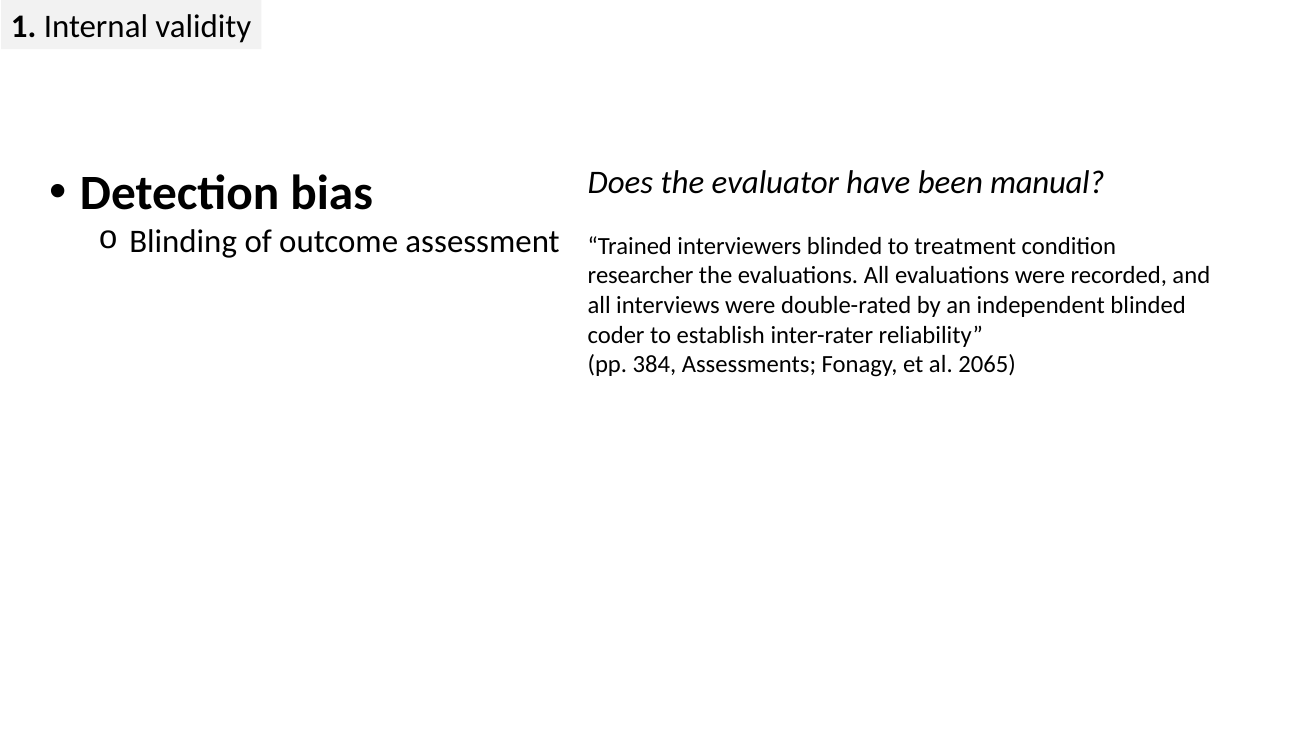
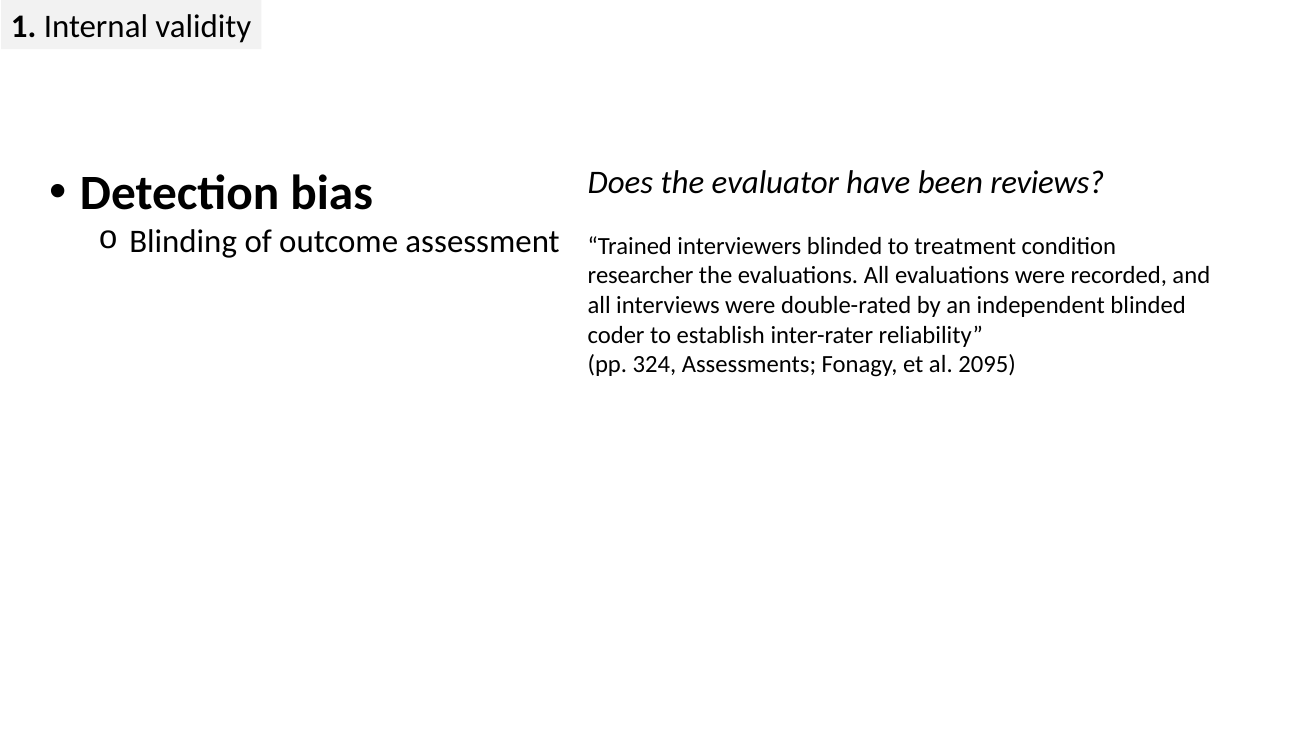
manual: manual -> reviews (1047, 183)
384: 384 -> 324 (654, 365)
2065: 2065 -> 2095 (987, 365)
